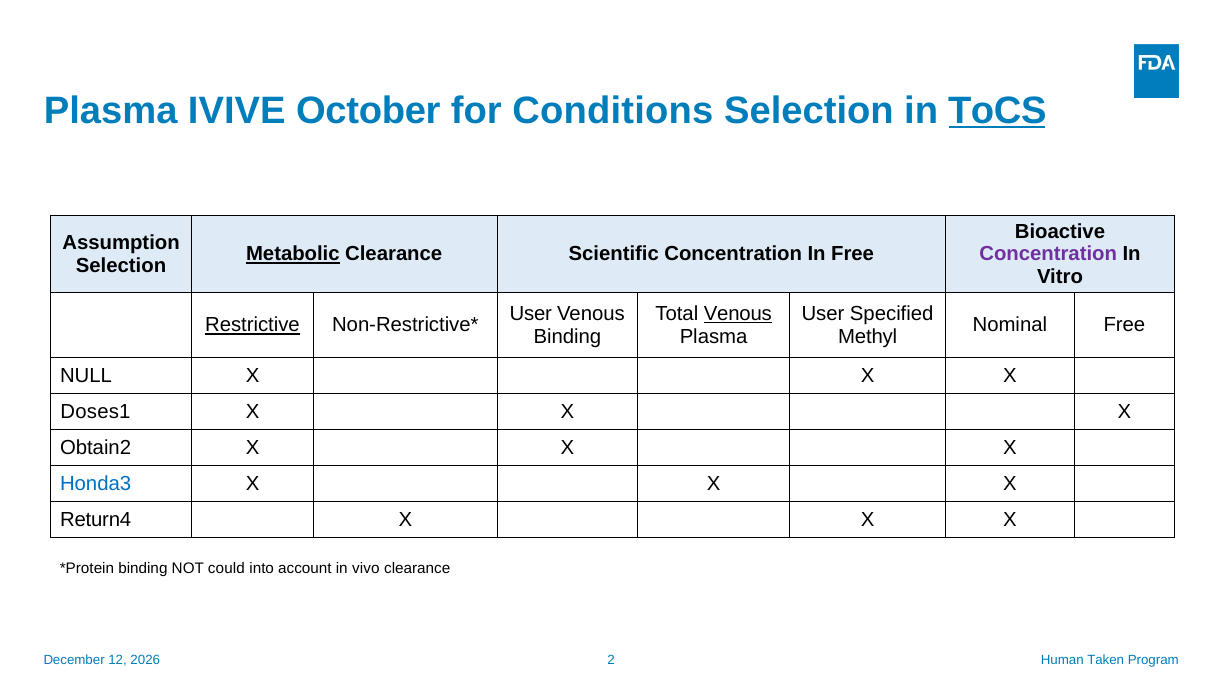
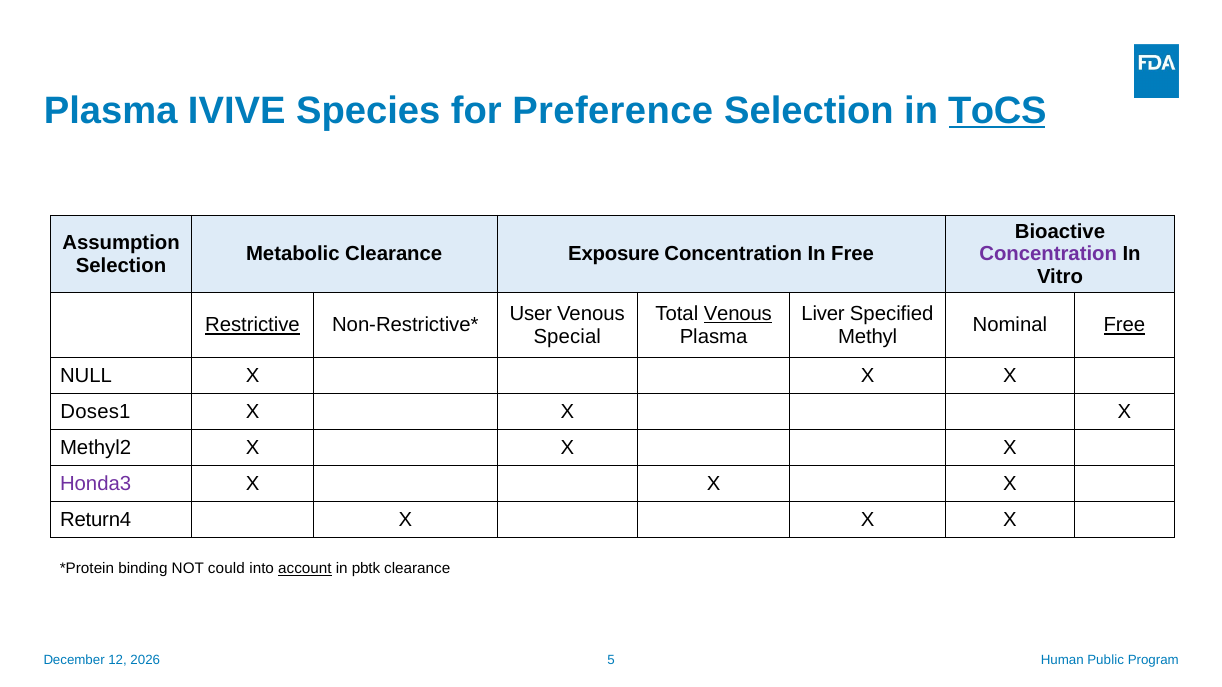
October: October -> Species (368, 111)
Conditions: Conditions -> Preference (613, 111)
Metabolic underline: present -> none (293, 254)
Scientific: Scientific -> Exposure (614, 254)
User: User -> Liver (823, 314)
Free underline: none -> present (1124, 325)
Binding: Binding -> Special (567, 337)
Obtain2: Obtain2 -> Methyl2 (96, 448)
Honda3 colour: blue -> purple (96, 484)
account underline: none -> present (305, 569)
vivo: vivo -> pbtk (366, 569)
2: 2 -> 5 (611, 661)
Taken: Taken -> Public (1106, 661)
